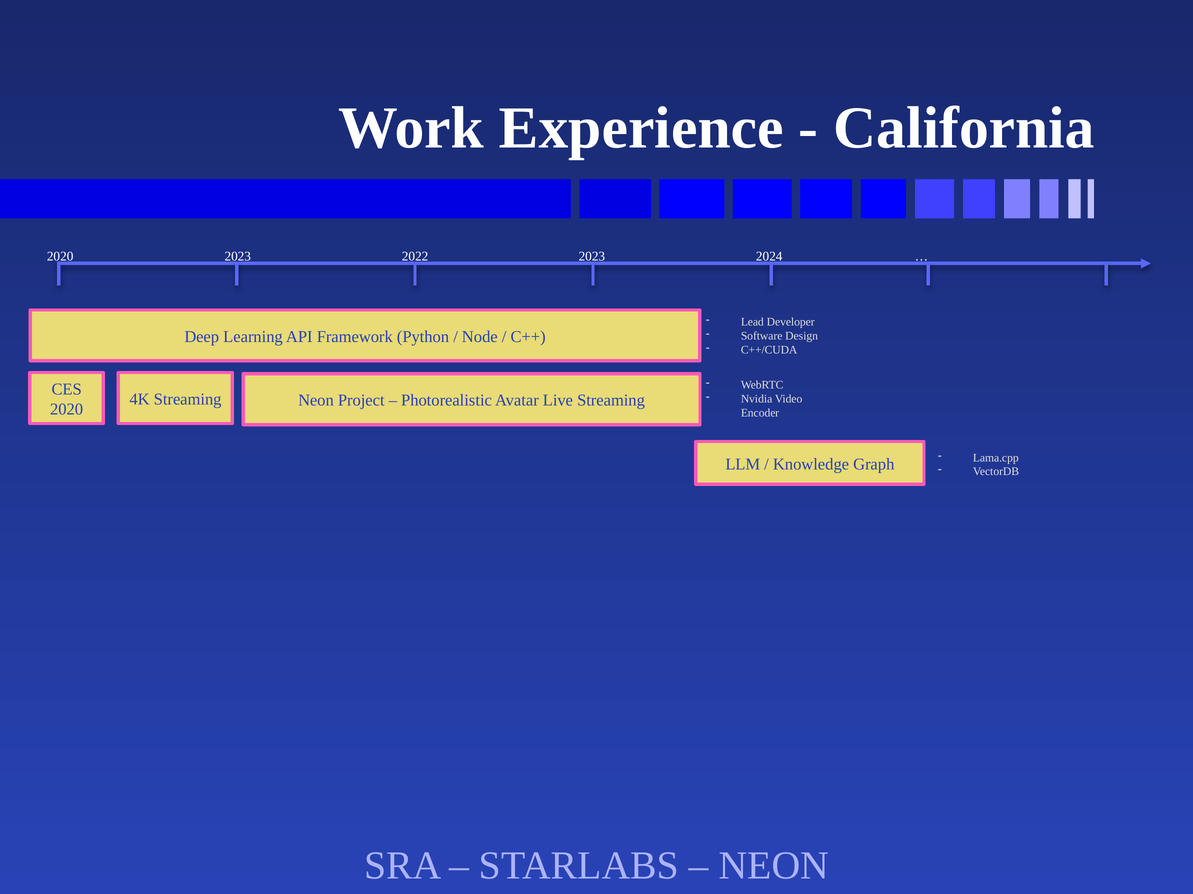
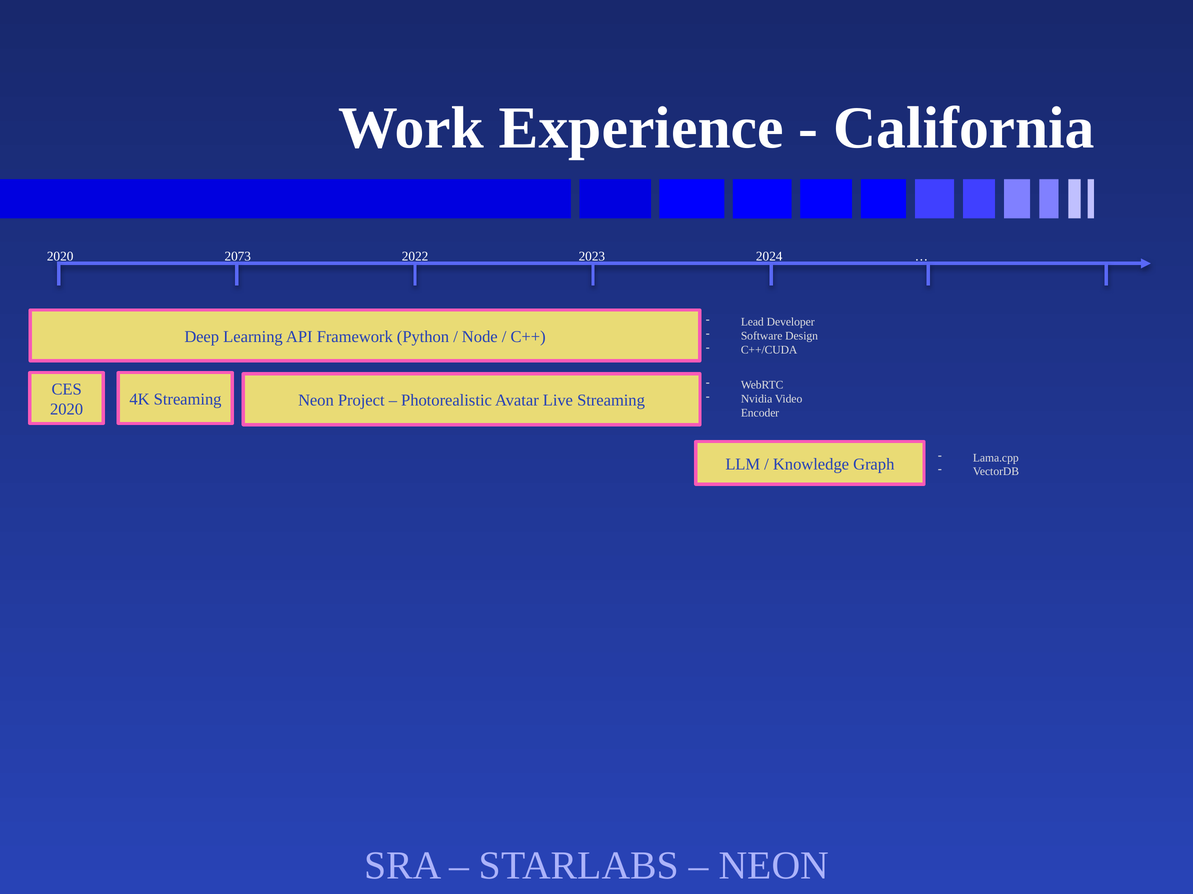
2020 2023: 2023 -> 2073 (238, 256)
